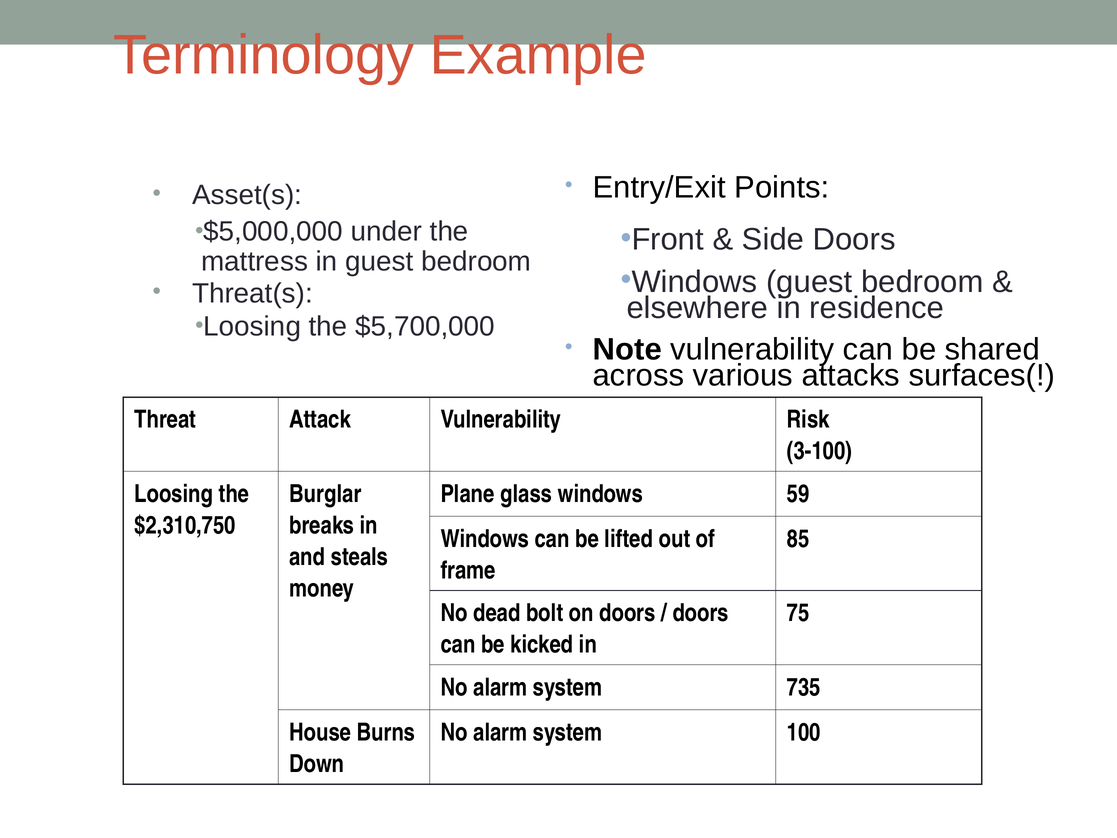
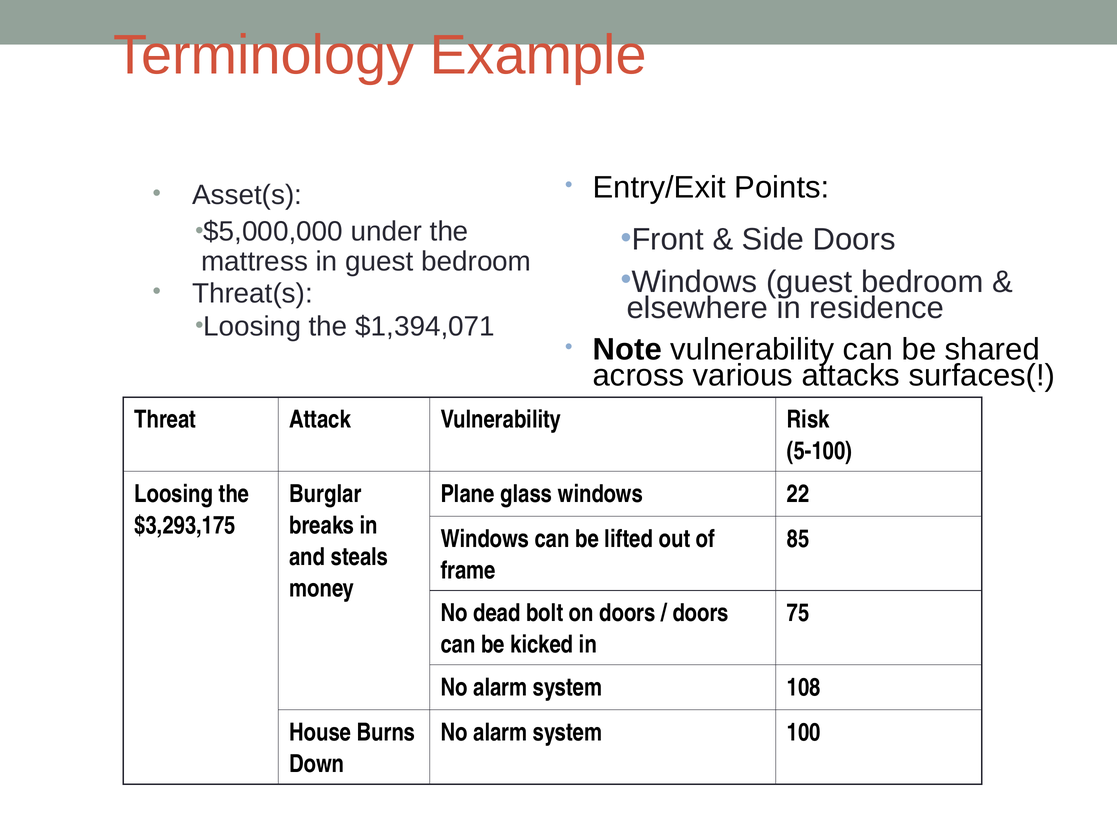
$5,700,000: $5,700,000 -> $1,394,071 (425, 326)
3-100: 3-100 -> 5-100 (820, 451)
59: 59 -> 22 (798, 494)
$2,310,750: $2,310,750 -> $3,293,175 (185, 525)
735: 735 -> 108 (804, 687)
